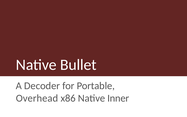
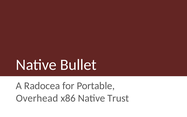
Decoder: Decoder -> Radocea (42, 86)
Inner: Inner -> Trust (118, 98)
